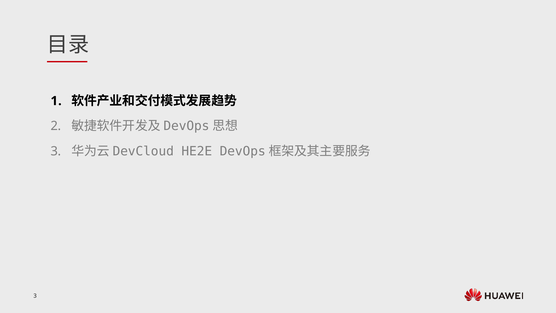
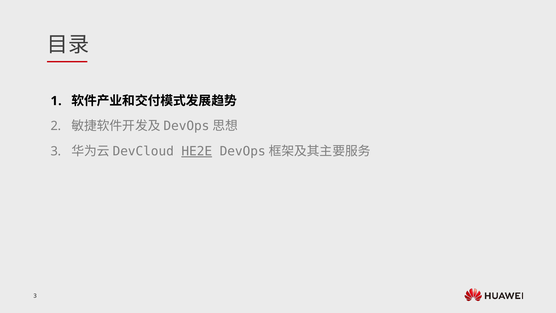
HE2E underline: none -> present (197, 151)
